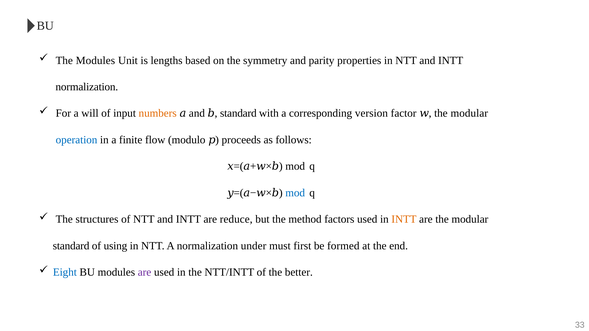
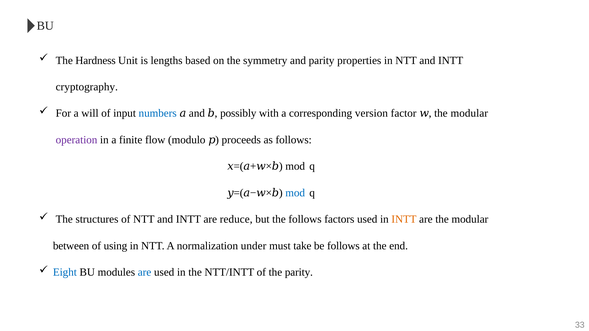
The Modules: Modules -> Hardness (96, 60)
normalization: normalization -> cryptography (87, 87)
numbers colour: orange -> blue (158, 113)
standard: standard -> possibly (238, 113)
operation colour: blue -> purple (77, 140)
the method: method -> follows (305, 219)
standard: standard -> between (71, 246)
first: first -> take (302, 246)
be formed: formed -> follows (343, 246)
are colour: purple -> blue (145, 272)
the better: better -> parity (299, 272)
